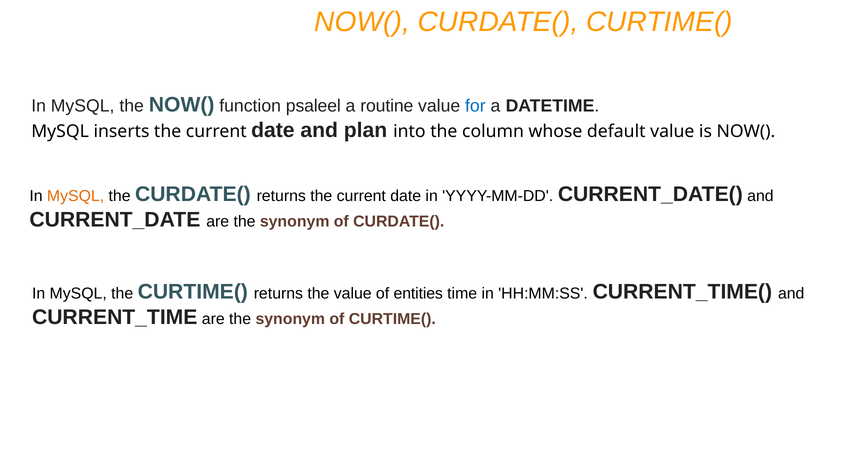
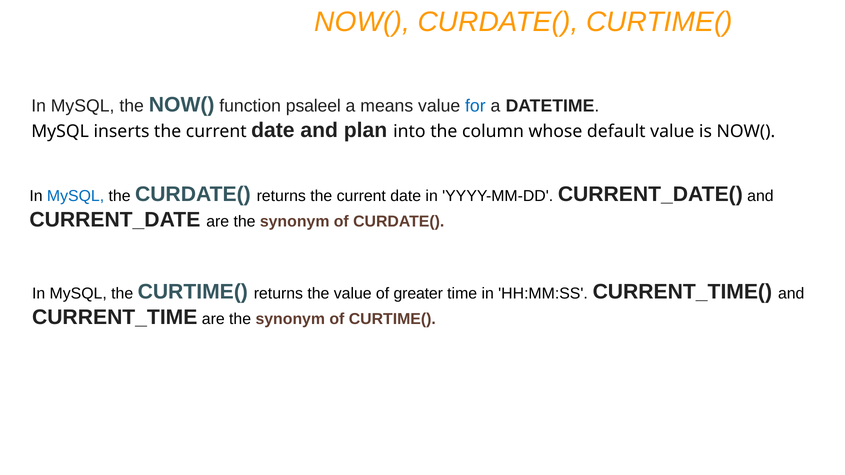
routine: routine -> means (387, 106)
MySQL colour: orange -> blue (76, 196)
entities: entities -> greater (418, 294)
